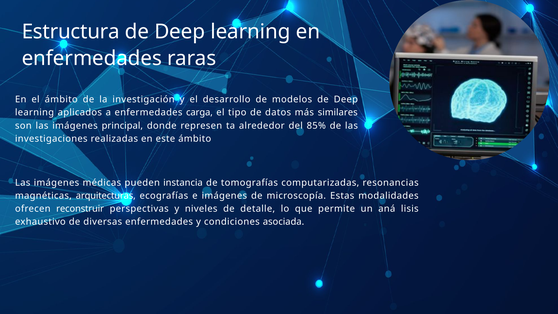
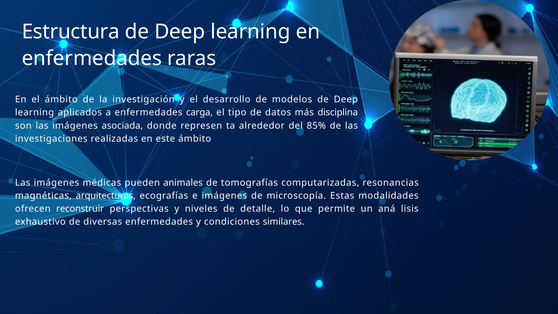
similares: similares -> disciplina (338, 113)
principal: principal -> asociada (122, 126)
instancia: instancia -> animales (183, 183)
asociada: asociada -> similares (284, 222)
